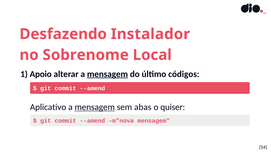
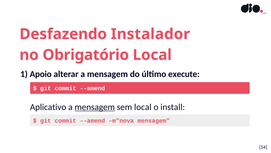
Sobrenome: Sobrenome -> Obrigatório (86, 55)
mensagem underline: present -> none (107, 74)
códigos: códigos -> execute (184, 74)
sem abas: abas -> local (143, 107)
quiser: quiser -> install (173, 107)
